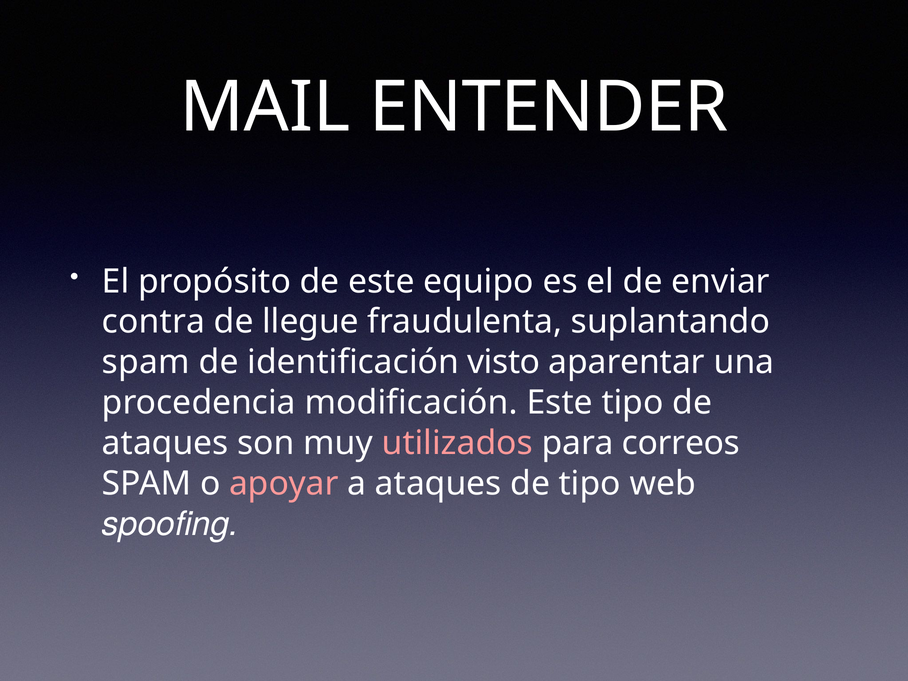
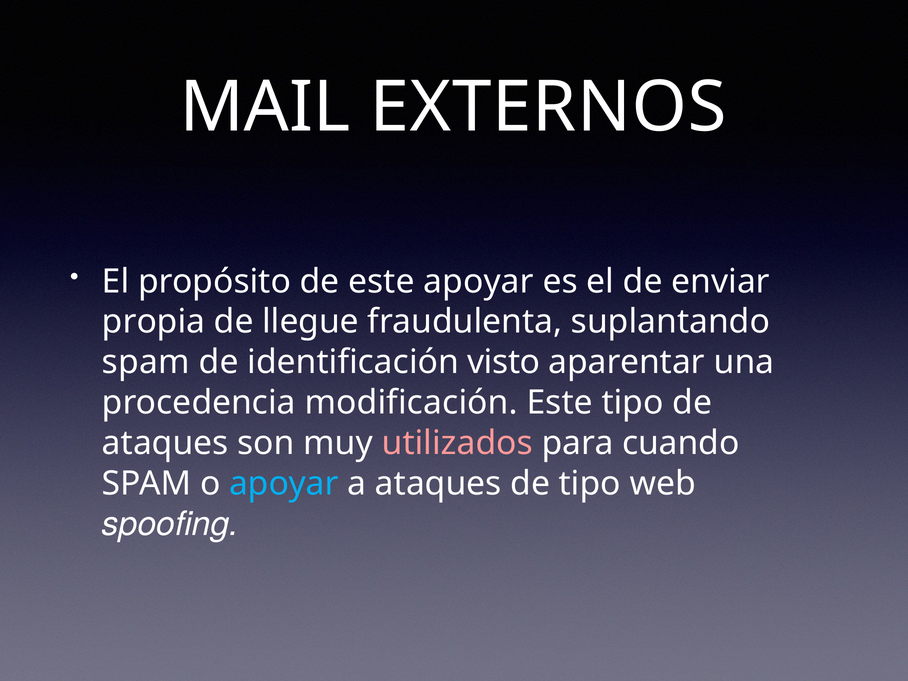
ENTENDER: ENTENDER -> EXTERNOS (548, 107)
este equipo: equipo -> apoyar (478, 281)
contra: contra -> propia (154, 322)
correos: correos -> cuando (681, 443)
apoyar colour: pink -> light blue (284, 484)
